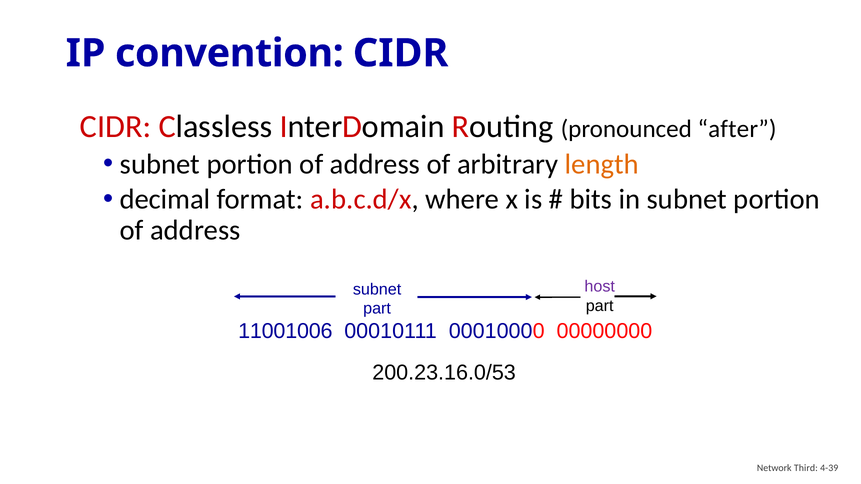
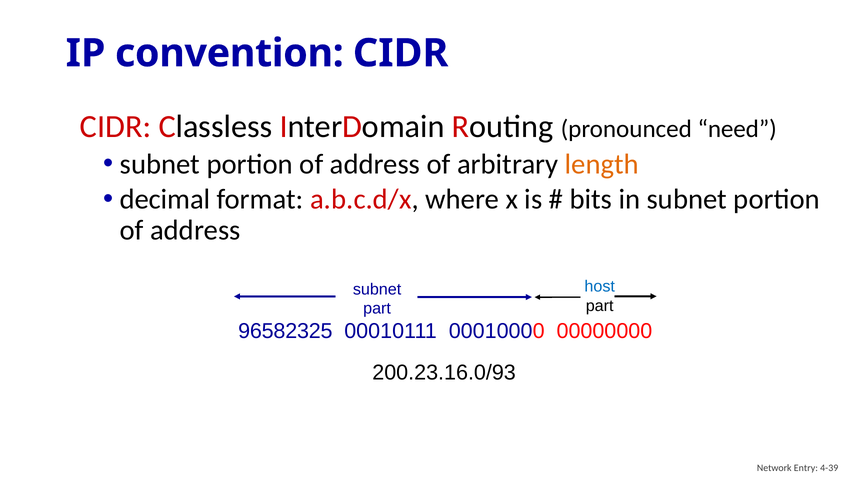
after: after -> need (737, 129)
host colour: purple -> blue (600, 287)
11001006: 11001006 -> 96582325 (285, 331)
200.23.16.0/53: 200.23.16.0/53 -> 200.23.16.0/93 (444, 373)
Third: Third -> Entry (806, 468)
